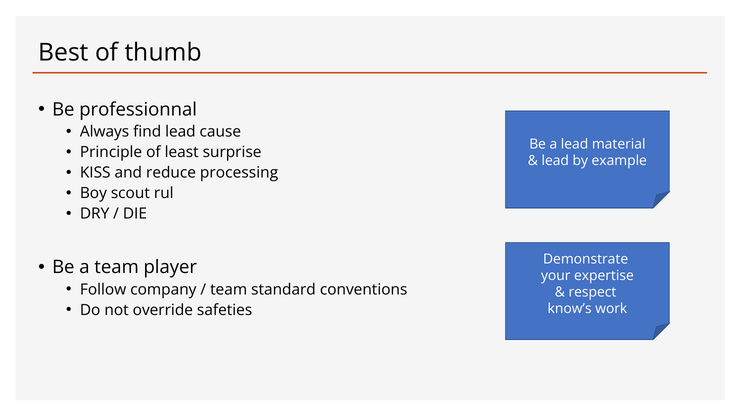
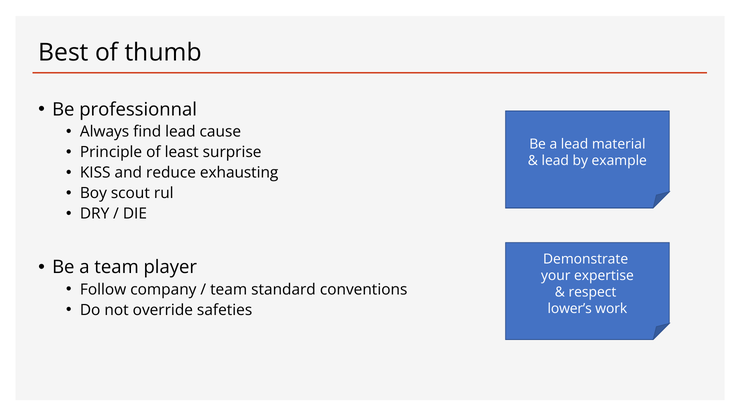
processing: processing -> exhausting (239, 173)
know’s: know’s -> lower’s (570, 309)
